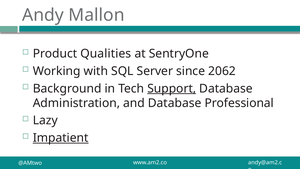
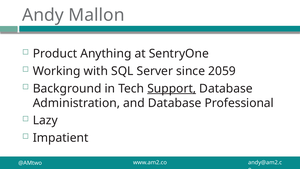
Qualities: Qualities -> Anything (106, 54)
2062: 2062 -> 2059 (222, 71)
Impatient underline: present -> none (61, 138)
